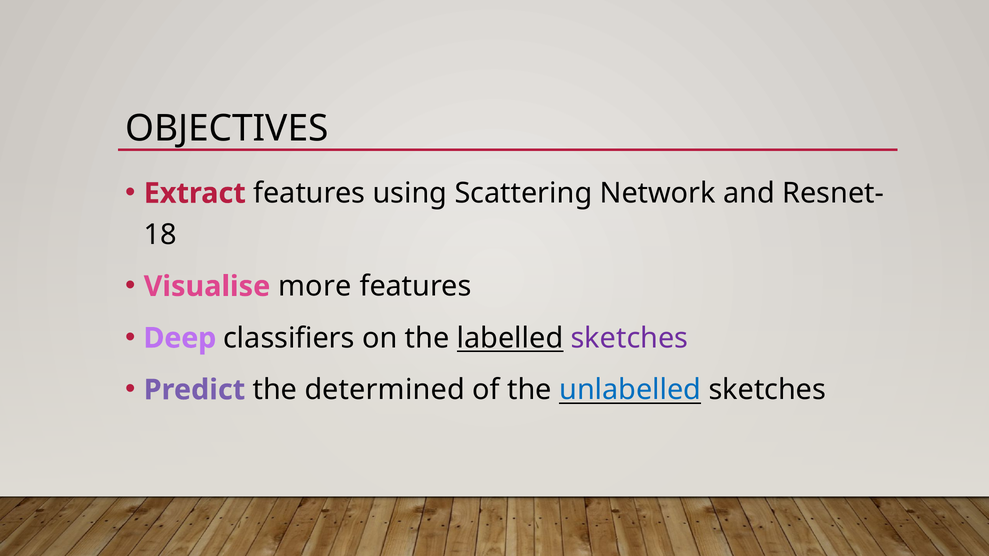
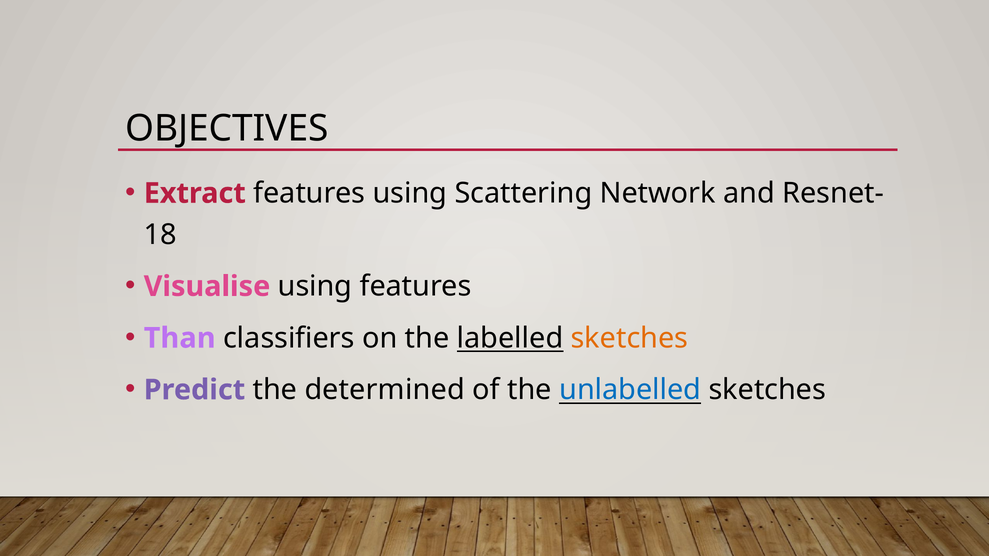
Visualise more: more -> using (315, 287)
Deep: Deep -> Than (180, 338)
sketches colour: purple -> orange (629, 338)
